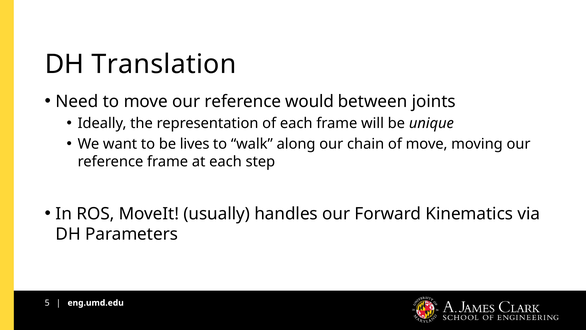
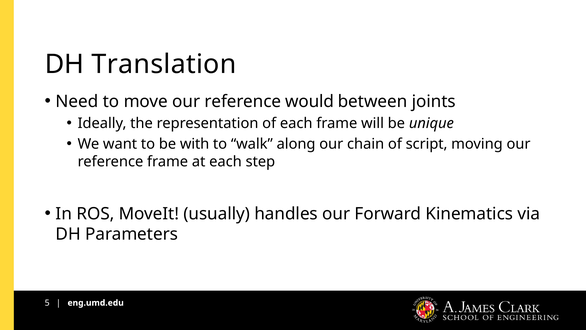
lives: lives -> with (195, 144)
of move: move -> script (427, 144)
